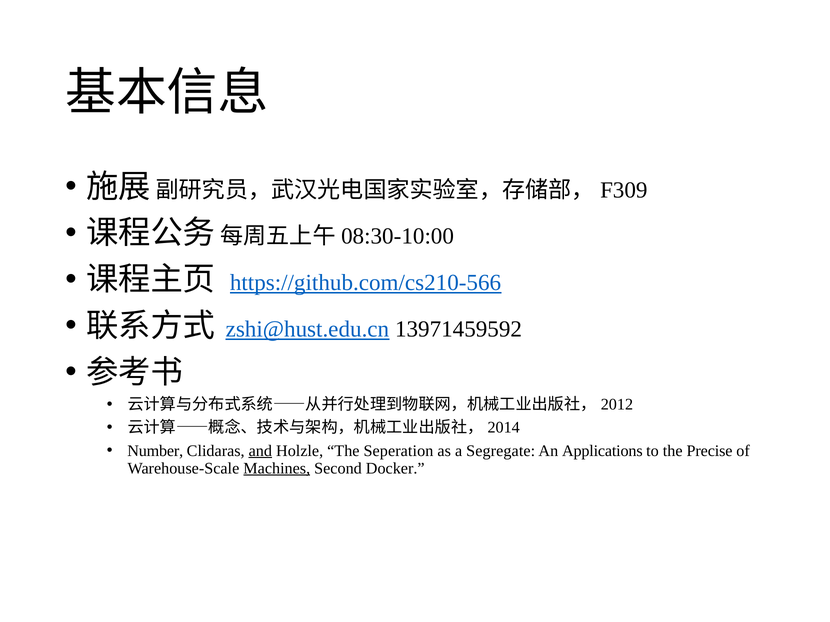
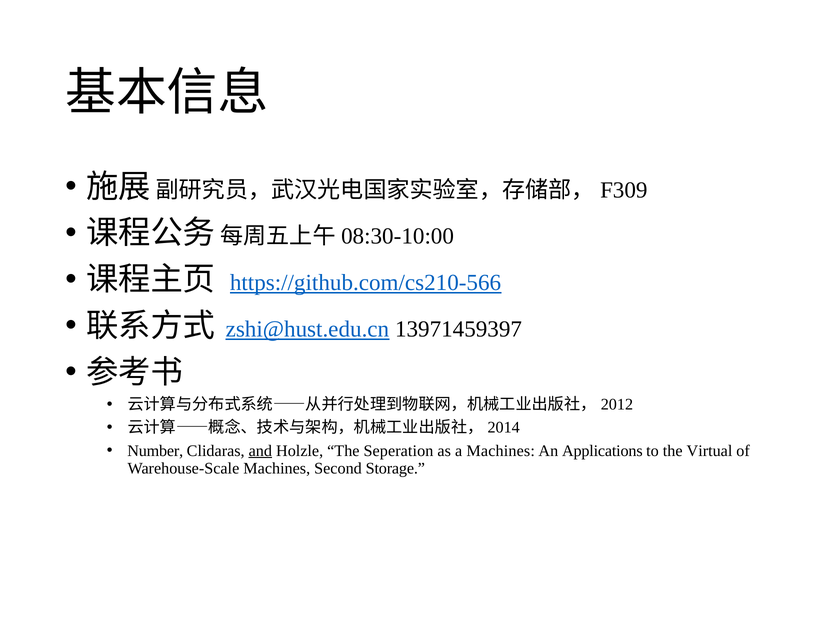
13971459592: 13971459592 -> 13971459397 (458, 329)
a Segregate: Segregate -> Machines (501, 451)
Precise: Precise -> Virtual (709, 451)
Machines underline: present -> none (277, 469)
Docker: Docker -> Storage (395, 469)
